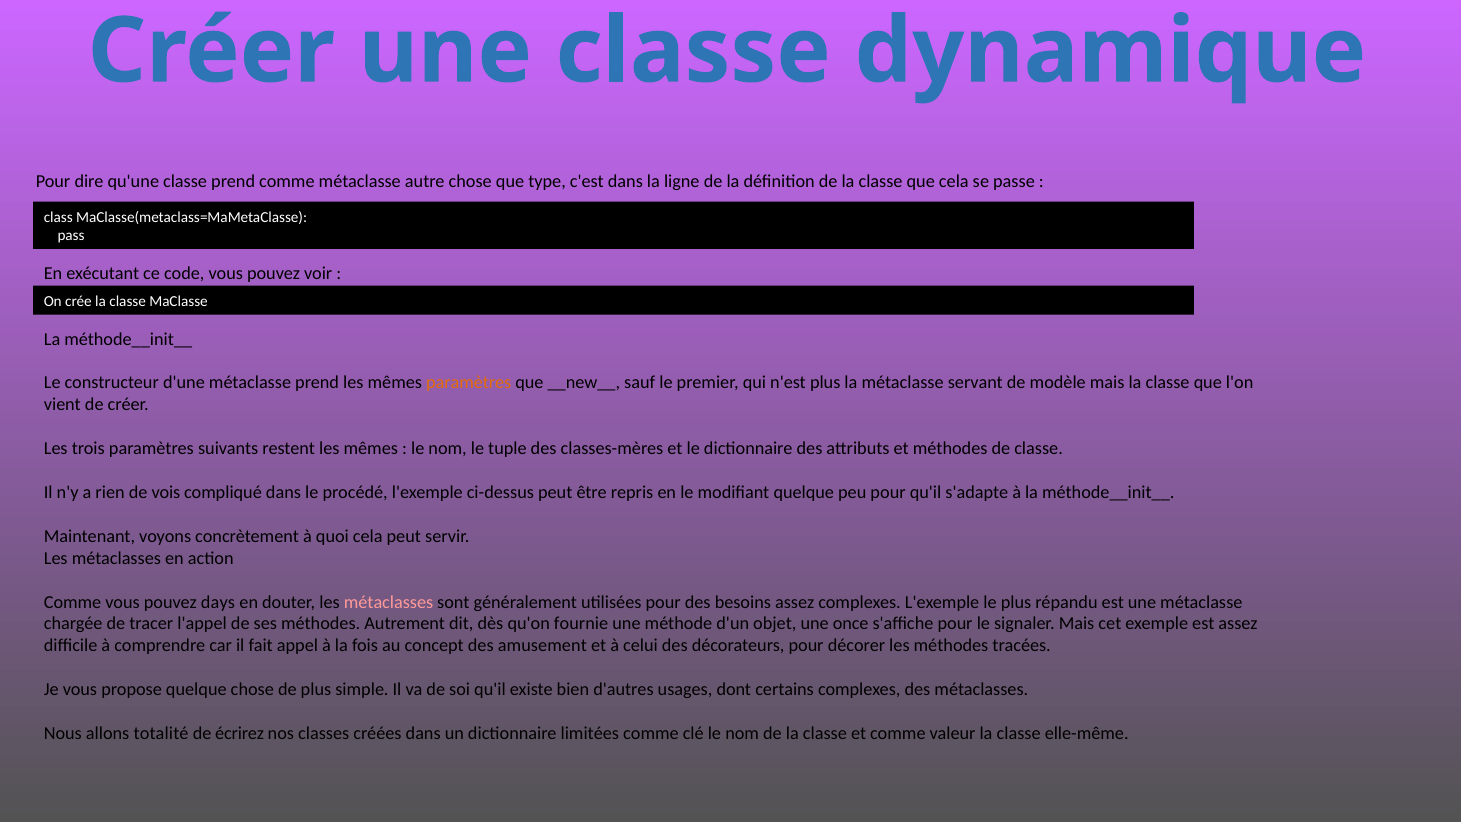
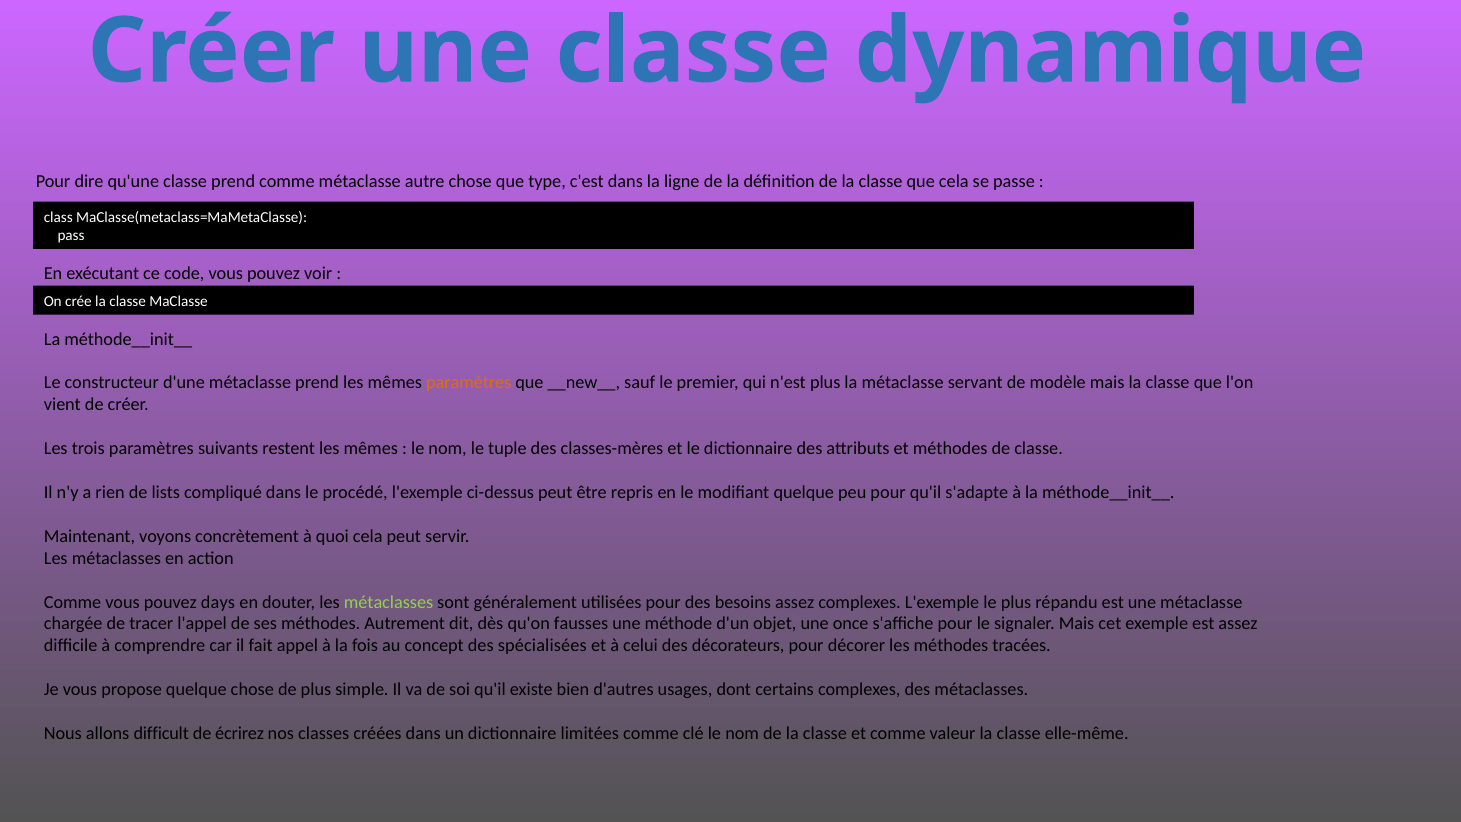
vois: vois -> lists (166, 492)
métaclasses colour: pink -> light green (389, 602)
fournie: fournie -> fausses (581, 624)
amusement: amusement -> spécialisées (542, 646)
totalité: totalité -> difficult (161, 733)
